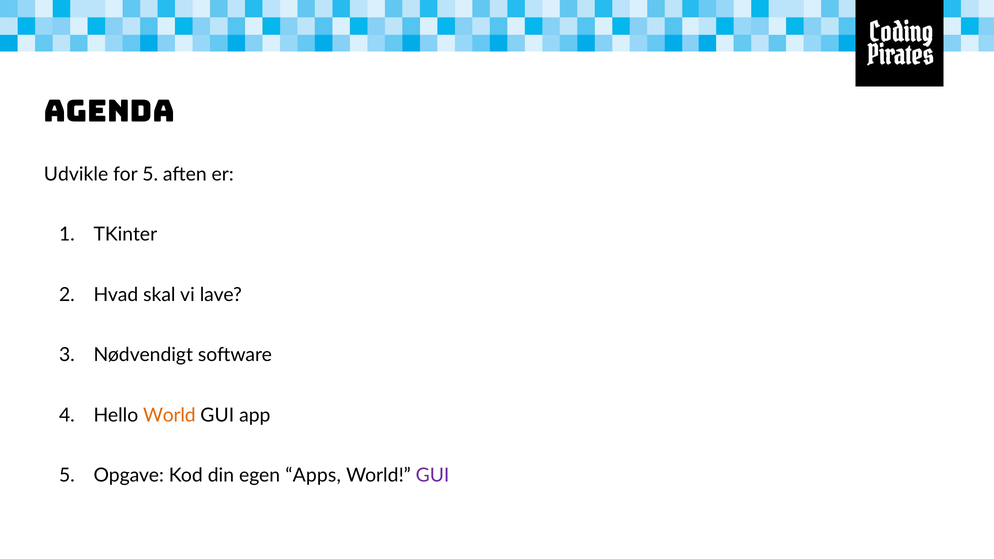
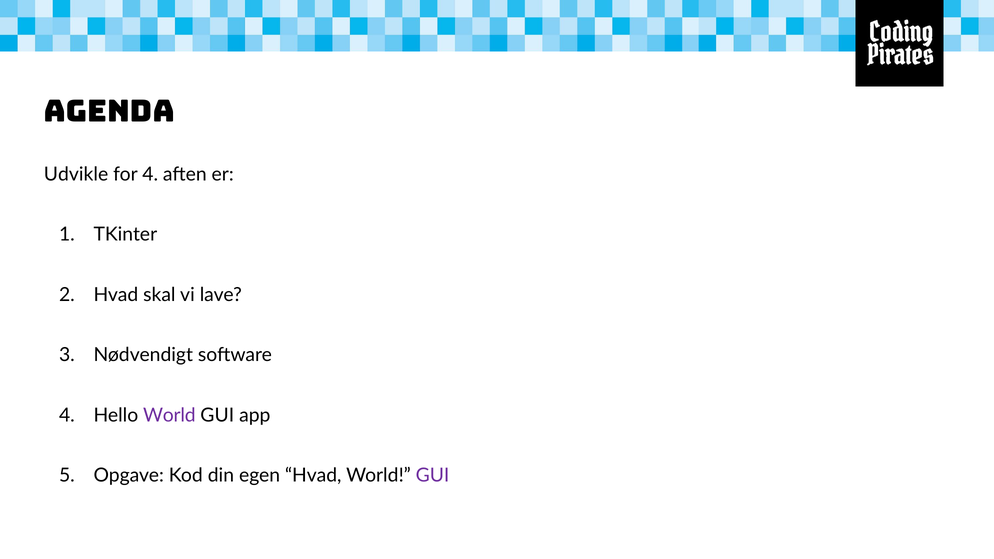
for 5: 5 -> 4 (150, 174)
World colour: orange -> purple (169, 415)
egen Apps: Apps -> Hvad (313, 476)
